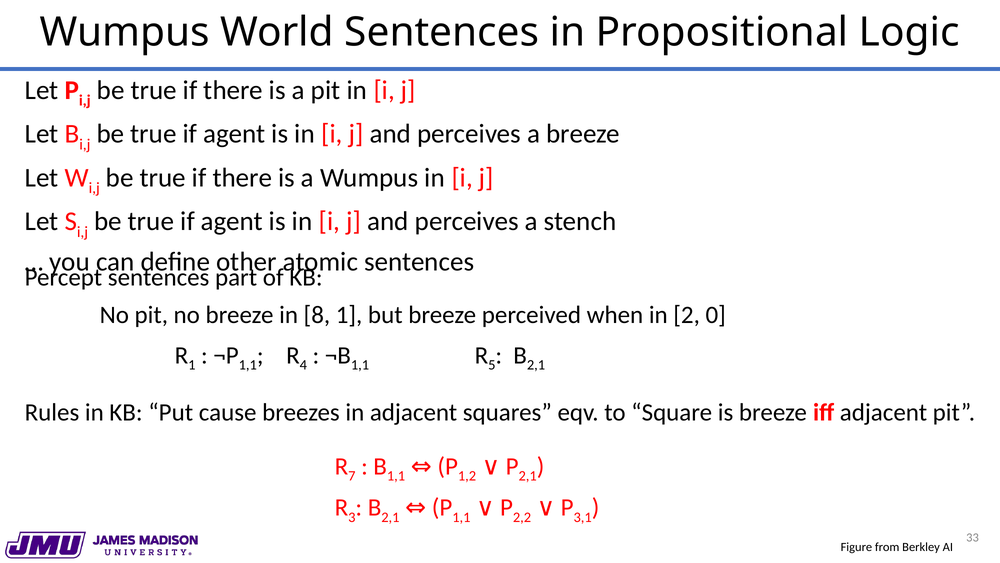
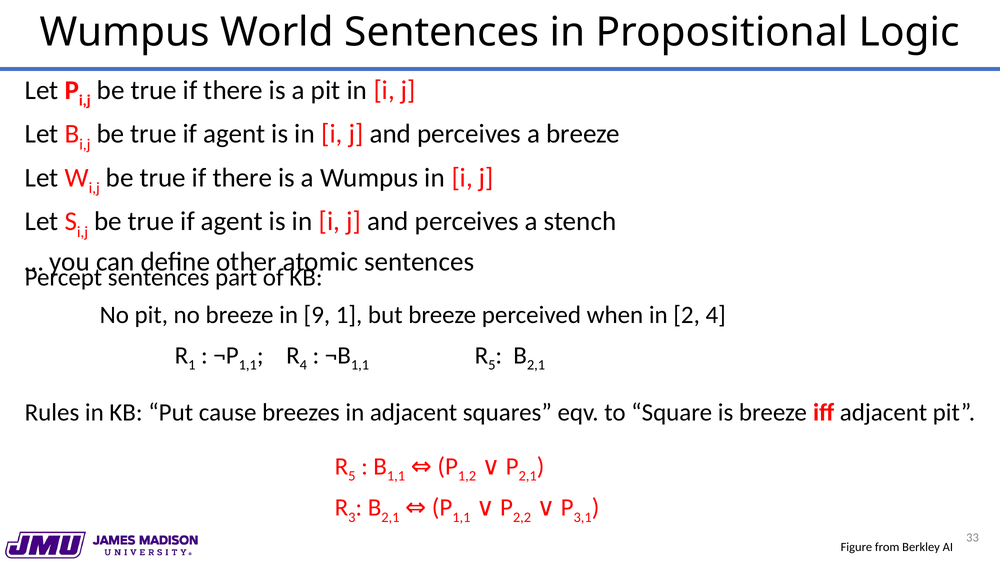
8: 8 -> 9 (317, 315)
2 0: 0 -> 4 (716, 315)
7: 7 -> 5 (352, 476)
